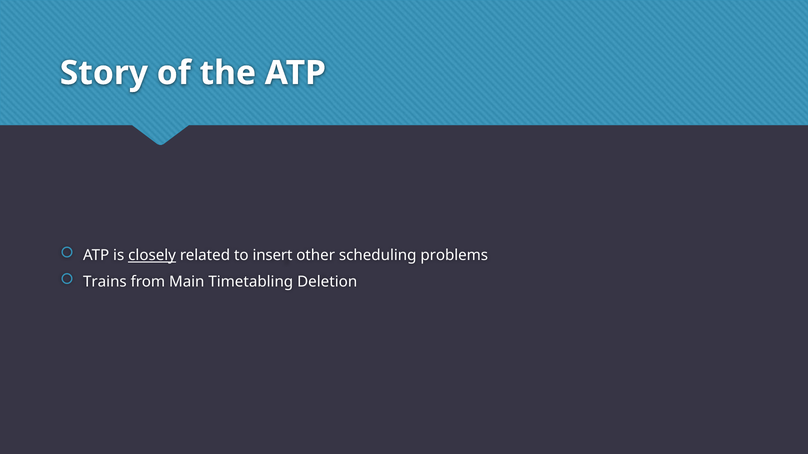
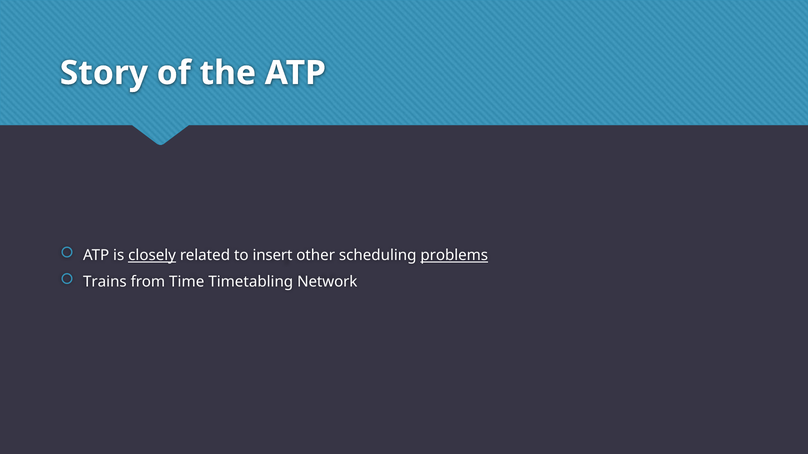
problems underline: none -> present (454, 256)
Main: Main -> Time (187, 282)
Deletion: Deletion -> Network (327, 282)
